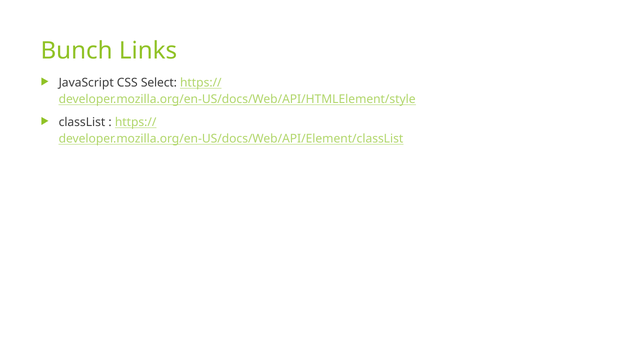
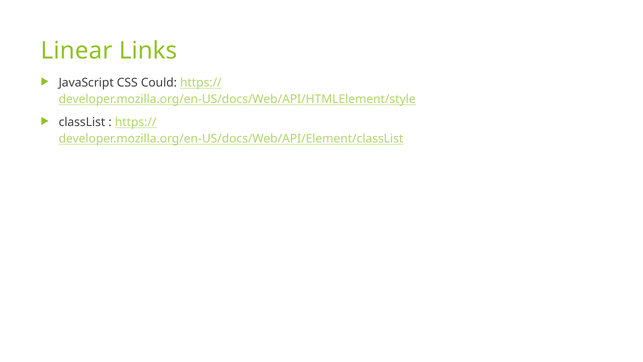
Bunch: Bunch -> Linear (76, 51)
Select: Select -> Could (159, 83)
